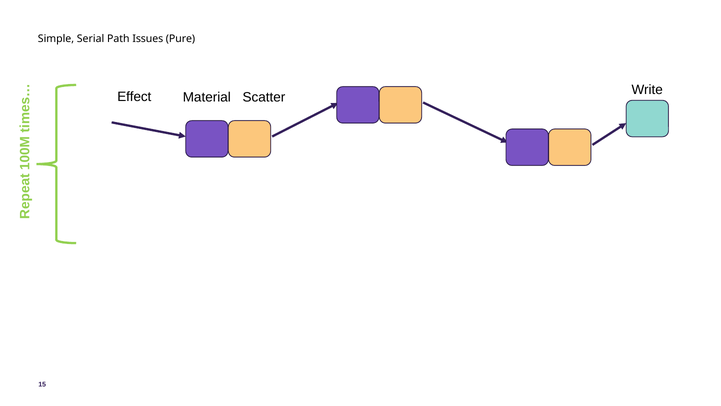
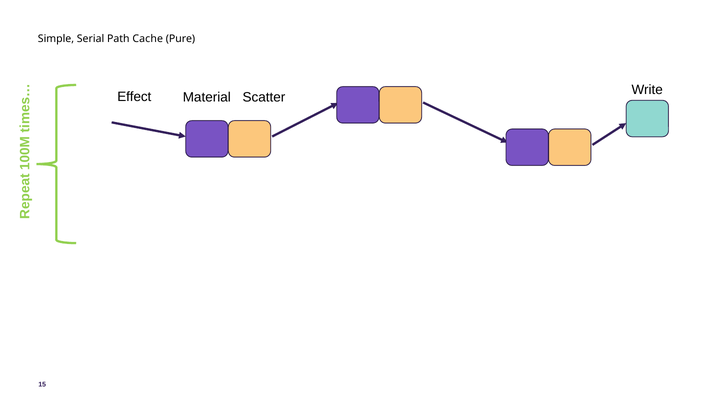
Issues: Issues -> Cache (148, 39)
